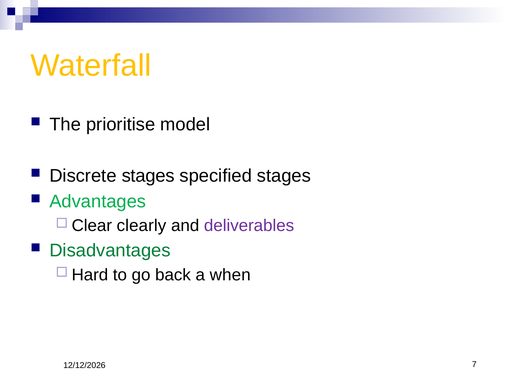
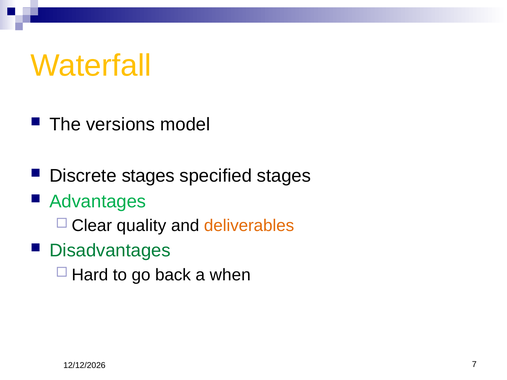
prioritise: prioritise -> versions (121, 125)
clearly: clearly -> quality (141, 226)
deliverables colour: purple -> orange (249, 226)
